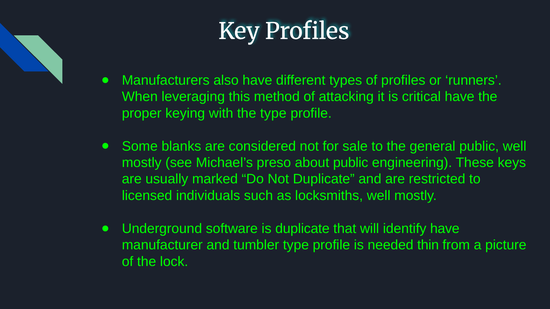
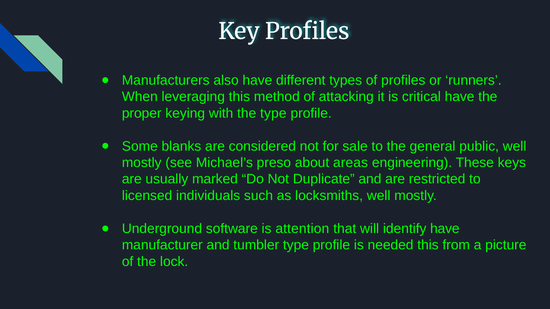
about public: public -> areas (351, 163)
is duplicate: duplicate -> attention (302, 229)
needed thin: thin -> this (428, 245)
